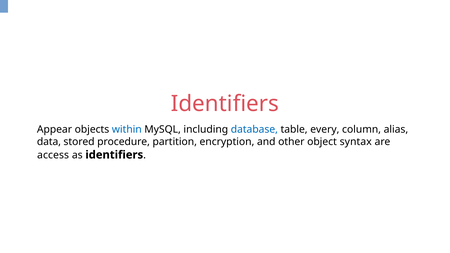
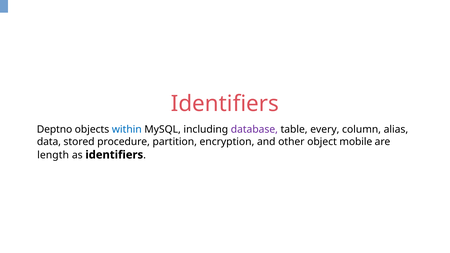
Appear: Appear -> Deptno (55, 129)
database colour: blue -> purple (254, 129)
syntax: syntax -> mobile (356, 142)
access: access -> length (53, 155)
